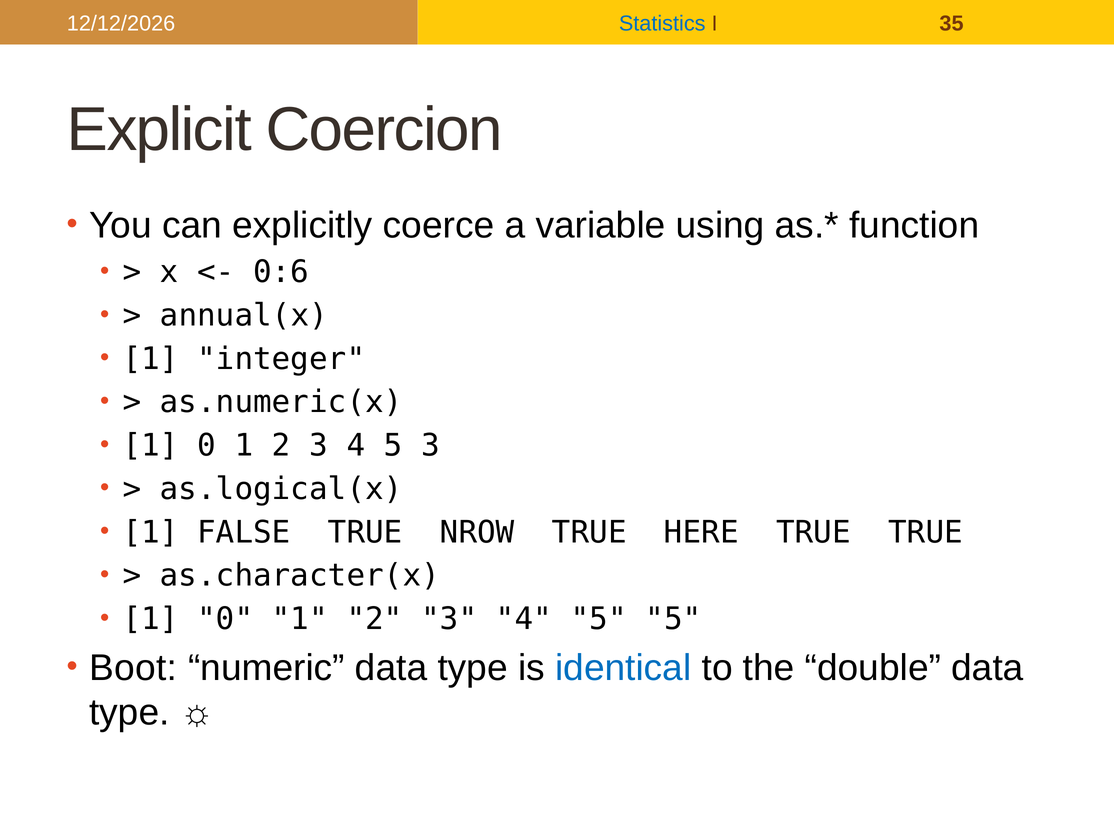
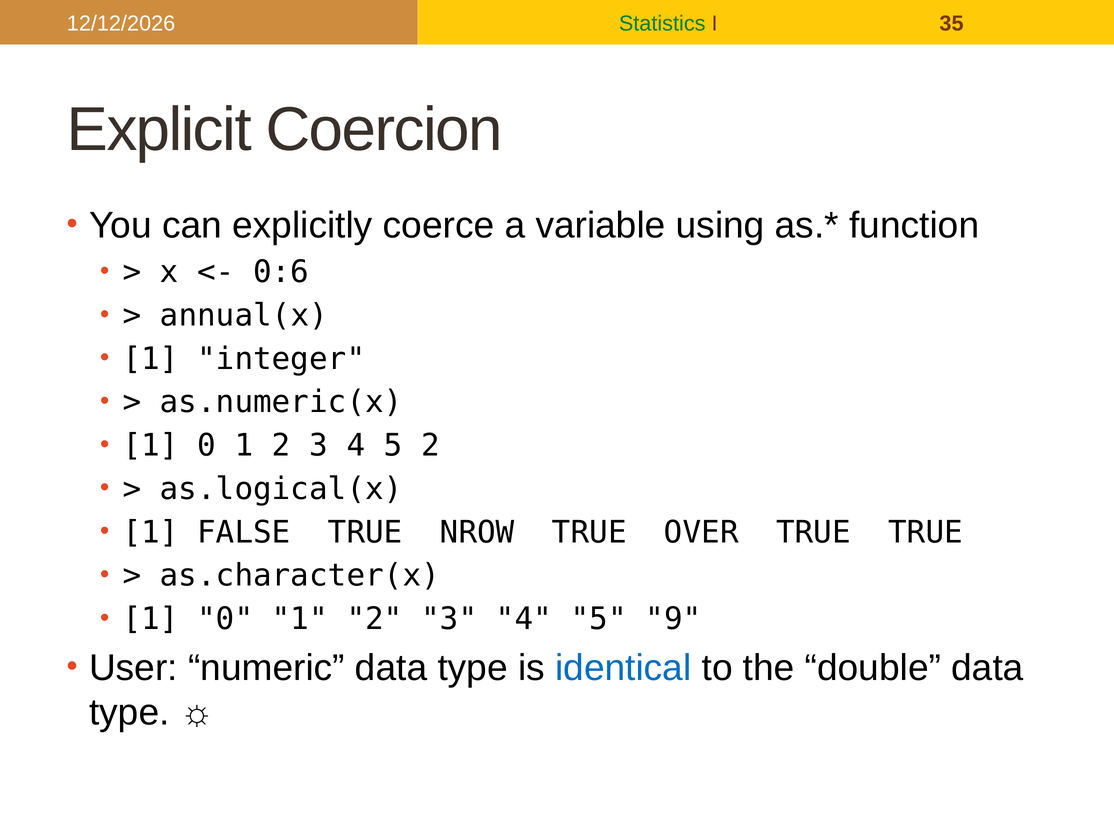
Statistics colour: blue -> green (662, 24)
5 3: 3 -> 2 (431, 445)
HERE: HERE -> OVER (701, 532)
5 5: 5 -> 9 (673, 619)
Boot: Boot -> User (133, 667)
